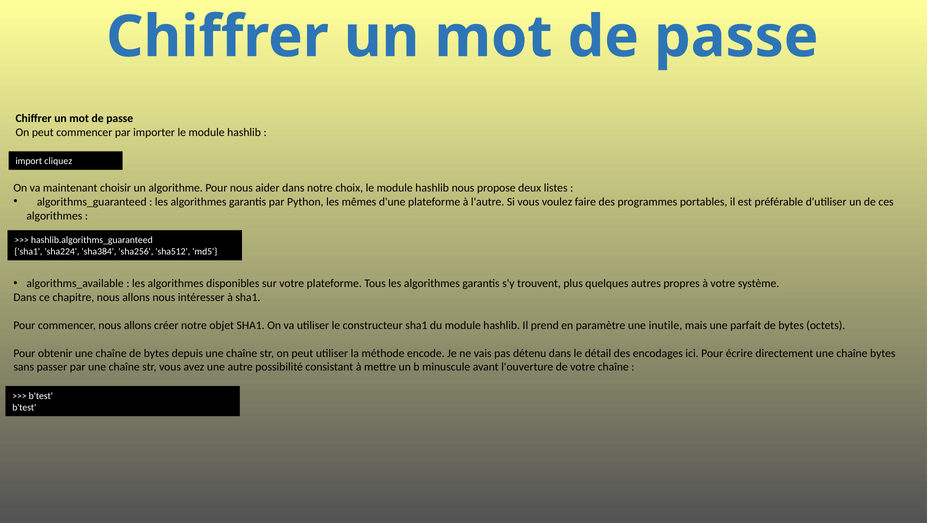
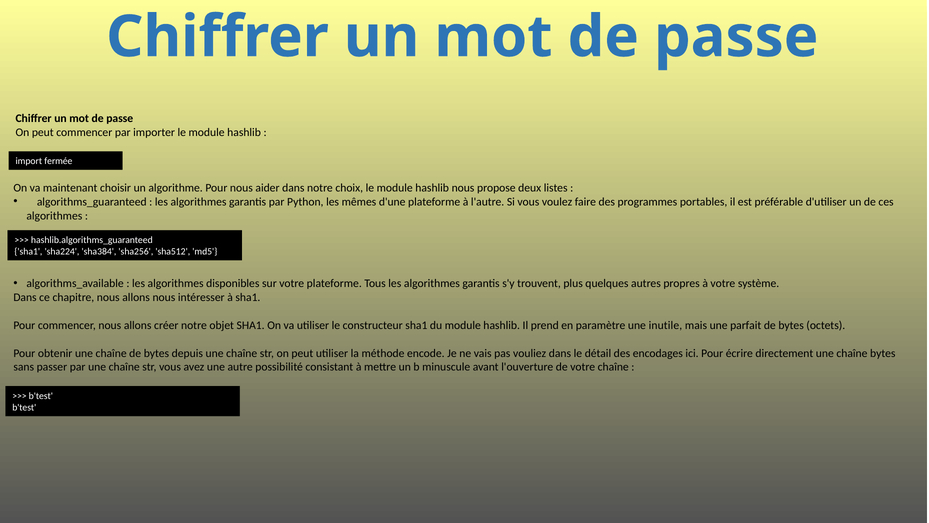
cliquez: cliquez -> fermée (58, 161)
détenu: détenu -> vouliez (530, 353)
